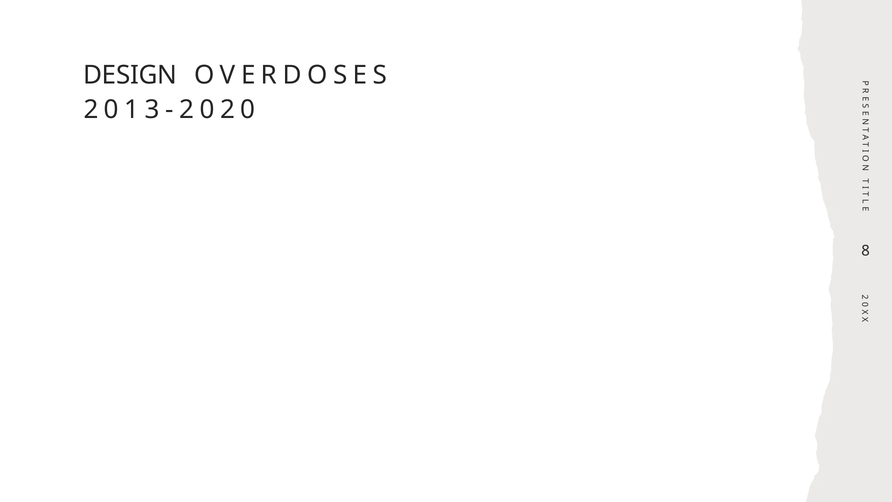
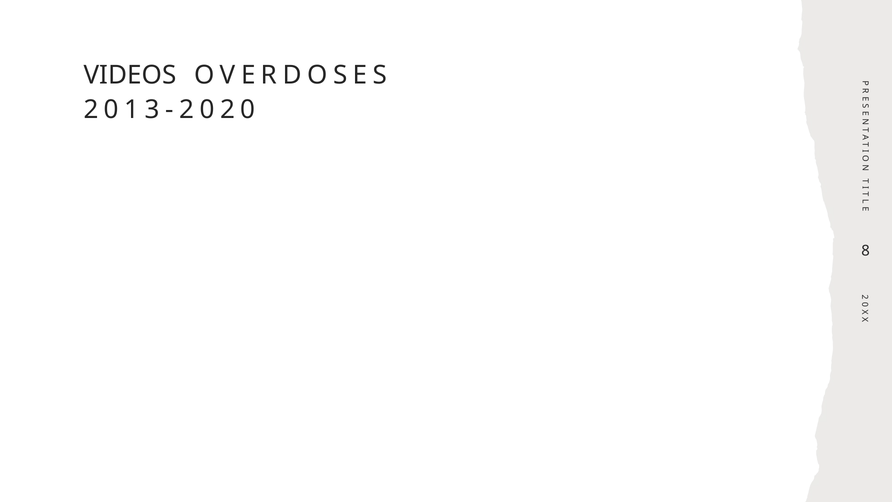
DESIGN: DESIGN -> VIDEOS (130, 75)
